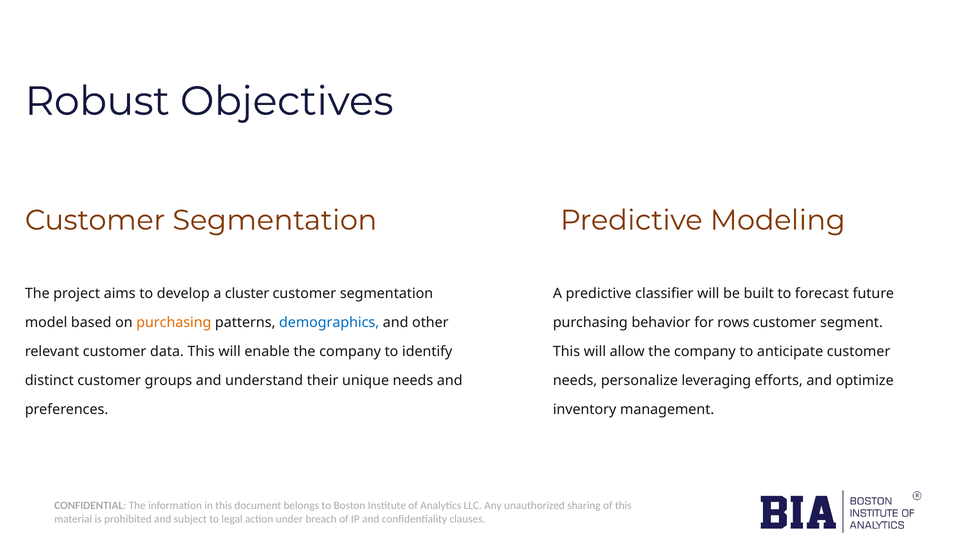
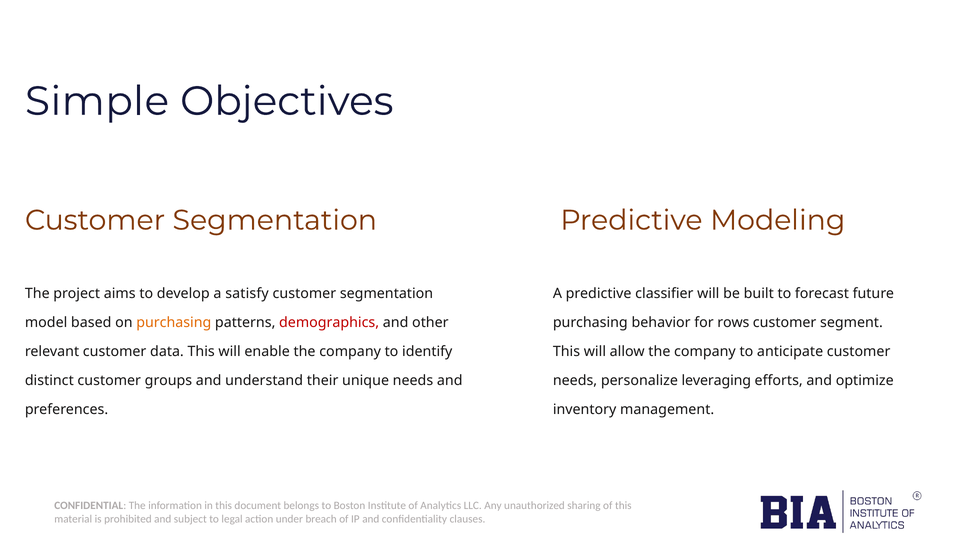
Robust: Robust -> Simple (97, 101)
cluster: cluster -> satisfy (247, 294)
demographics colour: blue -> red (329, 323)
